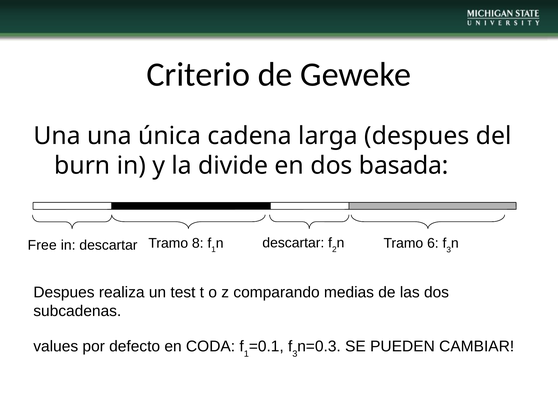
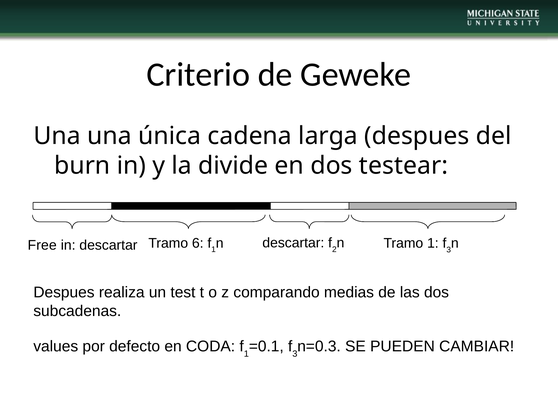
basada: basada -> testear (404, 165)
8: 8 -> 6 (198, 243)
Tramo 6: 6 -> 1 (433, 243)
